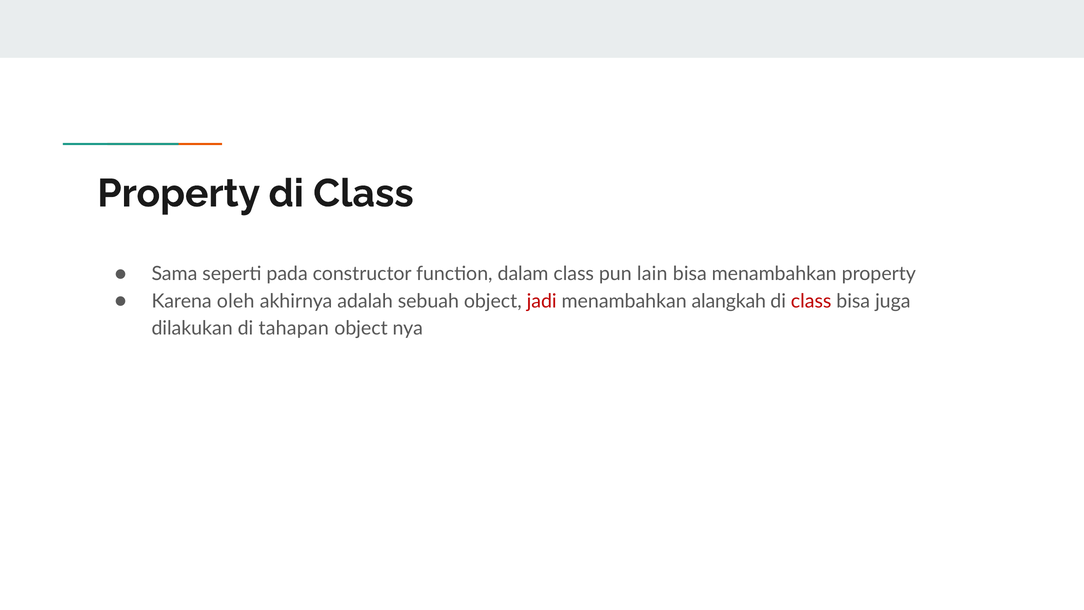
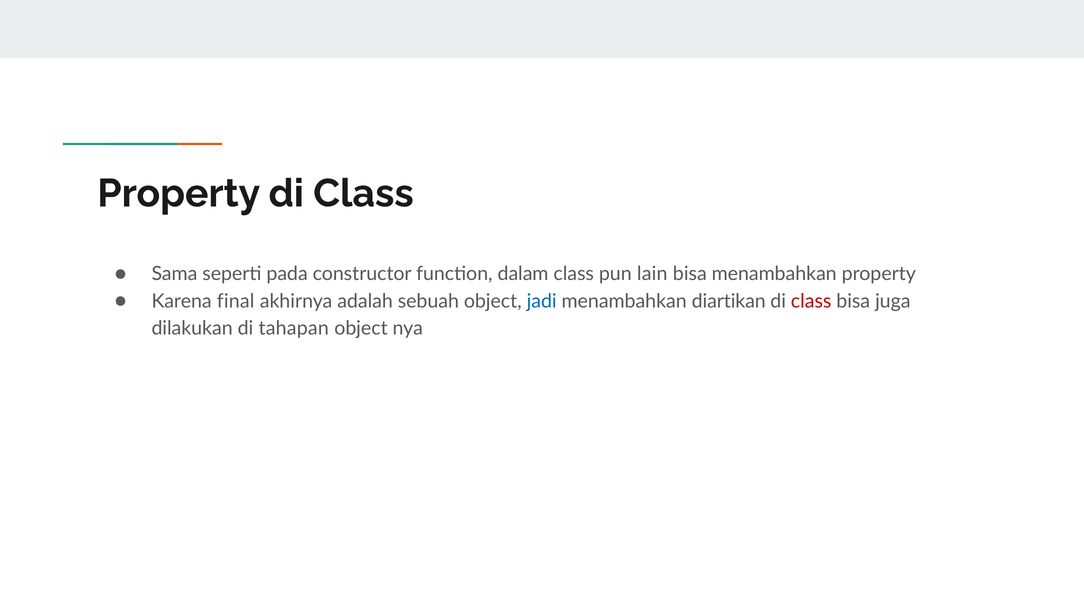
oleh: oleh -> final (236, 301)
jadi colour: red -> blue (542, 301)
alangkah: alangkah -> diartikan (729, 301)
